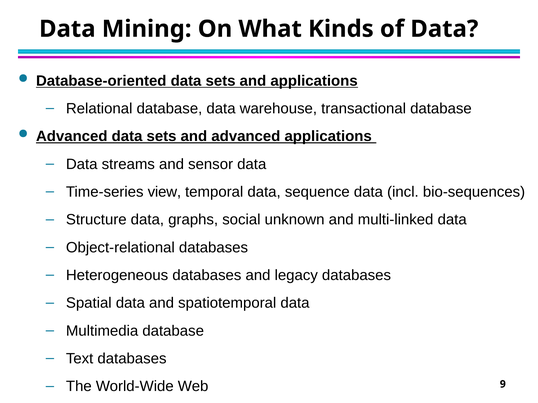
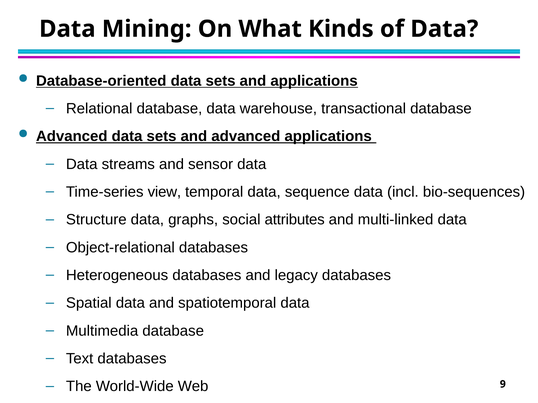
unknown: unknown -> attributes (295, 220)
